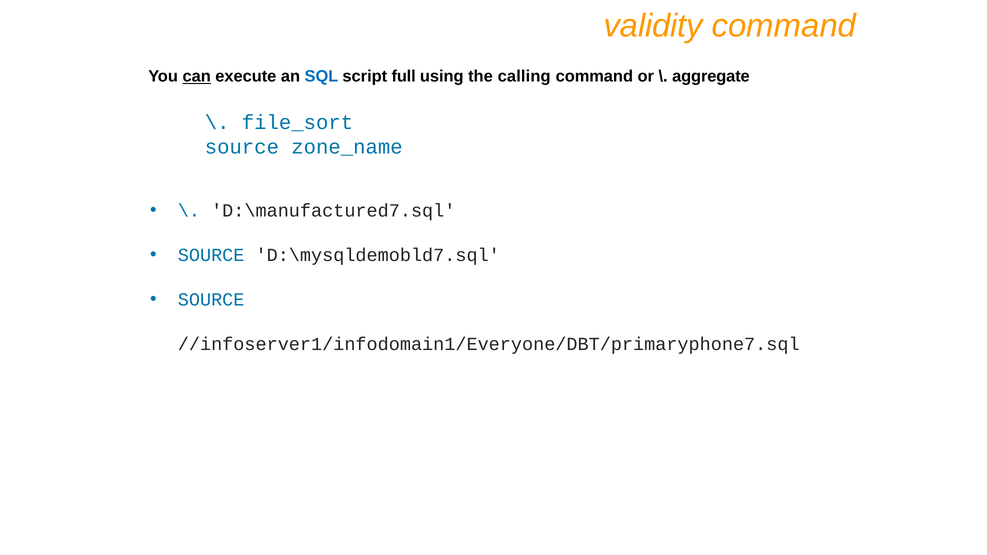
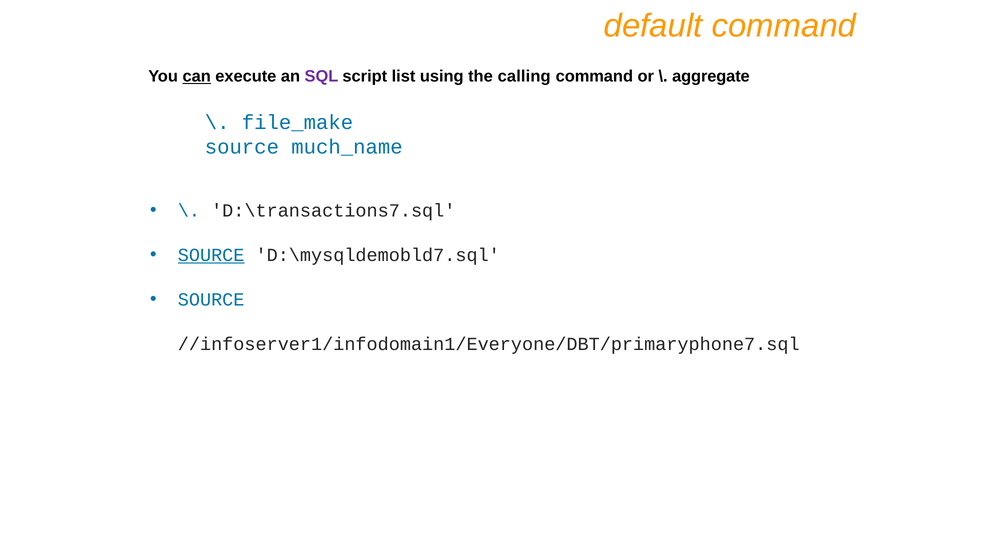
validity: validity -> default (653, 26)
SQL colour: blue -> purple (321, 76)
full: full -> list (404, 76)
file_sort: file_sort -> file_make (298, 122)
zone_name: zone_name -> much_name (347, 147)
D:\manufactured7.sql: D:\manufactured7.sql -> D:\transactions7.sql (333, 211)
SOURCE underline: none -> present (211, 255)
